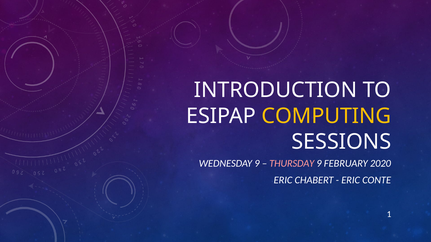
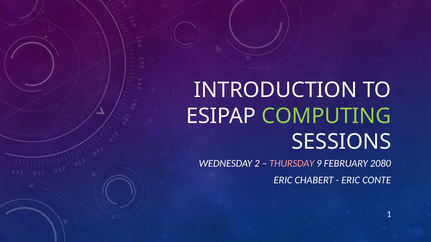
COMPUTING colour: yellow -> light green (326, 116)
WEDNESDAY 9: 9 -> 2 (257, 164)
2020: 2020 -> 2080 (381, 164)
